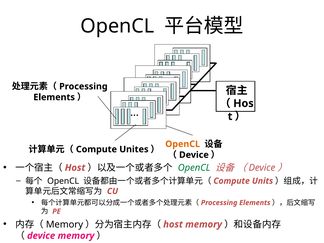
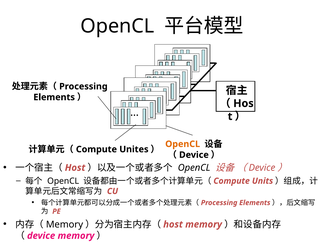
OpenCL colour: green -> black (194, 168)
